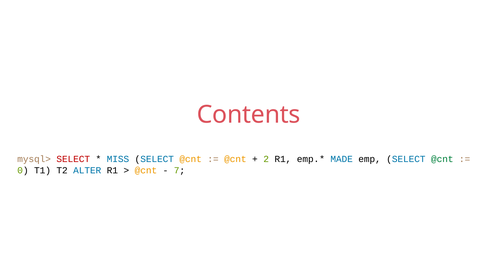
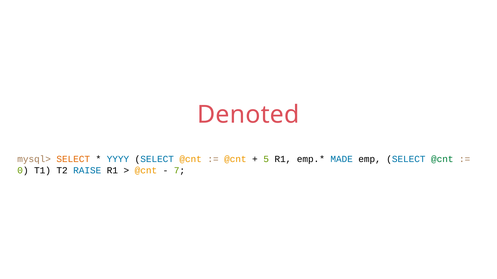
Contents: Contents -> Denoted (248, 115)
SELECT colour: red -> orange (73, 160)
MISS: MISS -> YYYY (118, 160)
2: 2 -> 5 (266, 160)
ALTER: ALTER -> RAISE (87, 171)
